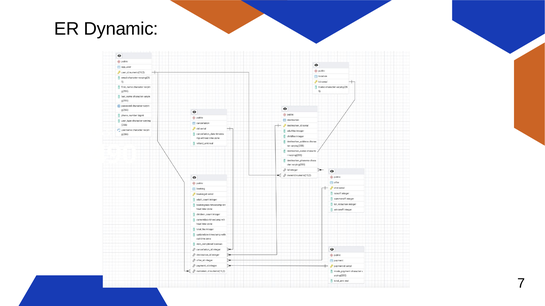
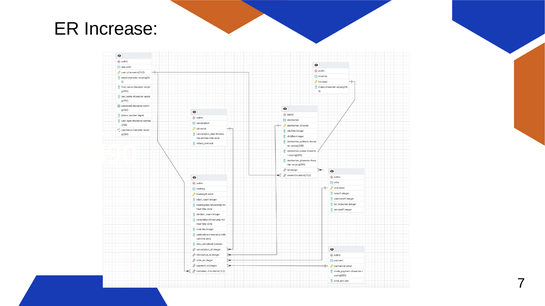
Dynamic: Dynamic -> Increase (121, 29)
